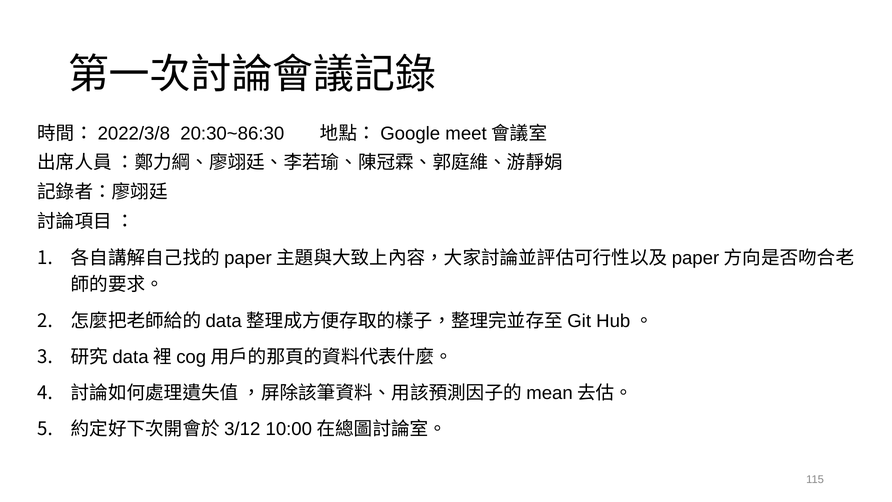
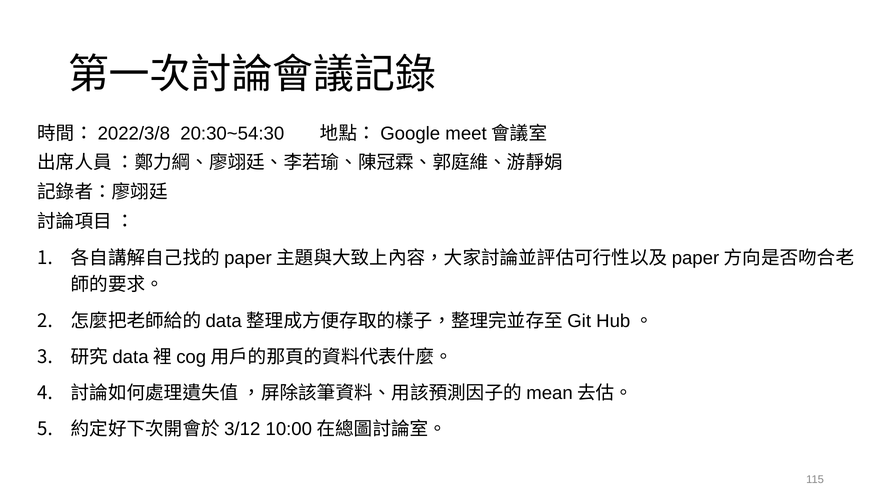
20:30~86:30: 20:30~86:30 -> 20:30~54:30 (232, 133)
